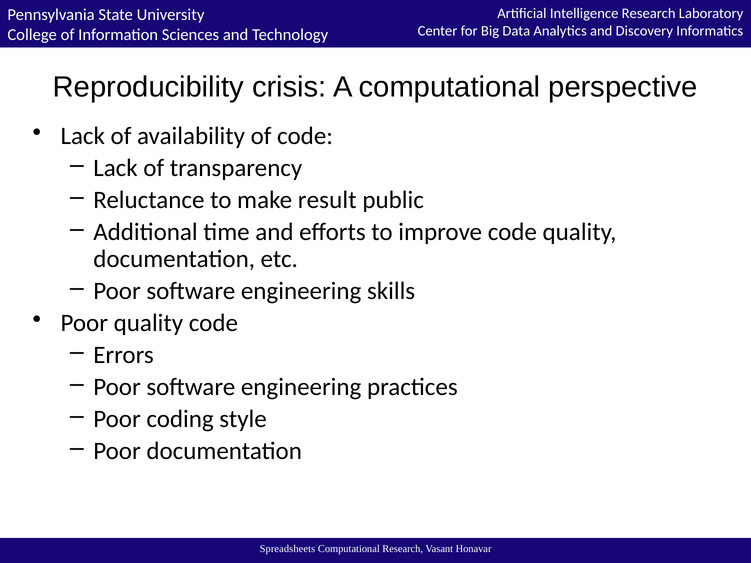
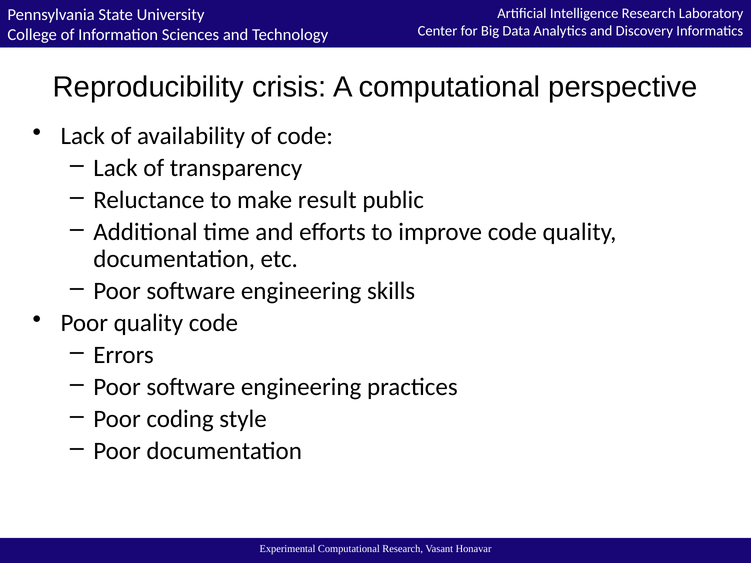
Spreadsheets: Spreadsheets -> Experimental (288, 549)
